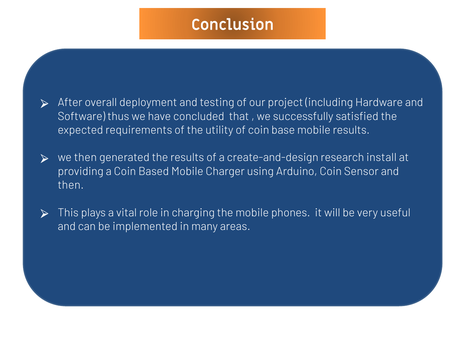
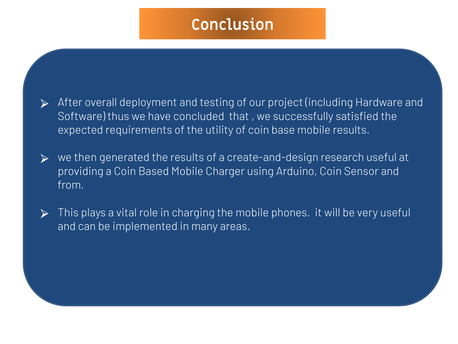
research install: install -> useful (382, 157)
then: then -> from (71, 185)
